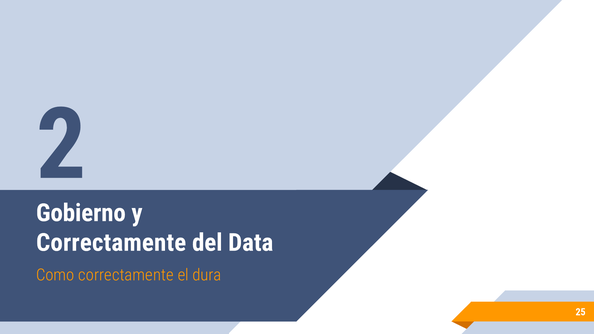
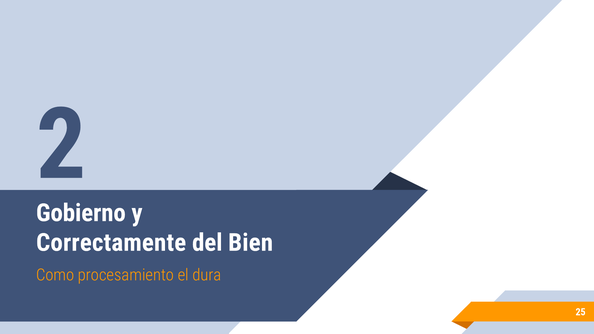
Data: Data -> Bien (251, 243)
Como correctamente: correctamente -> procesamiento (126, 275)
